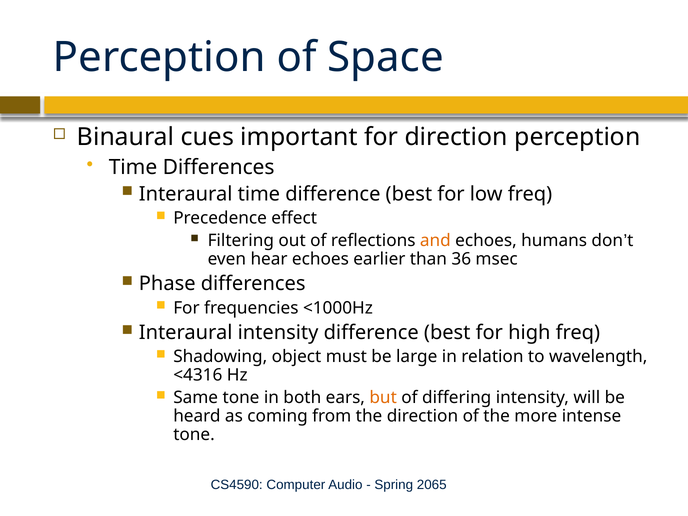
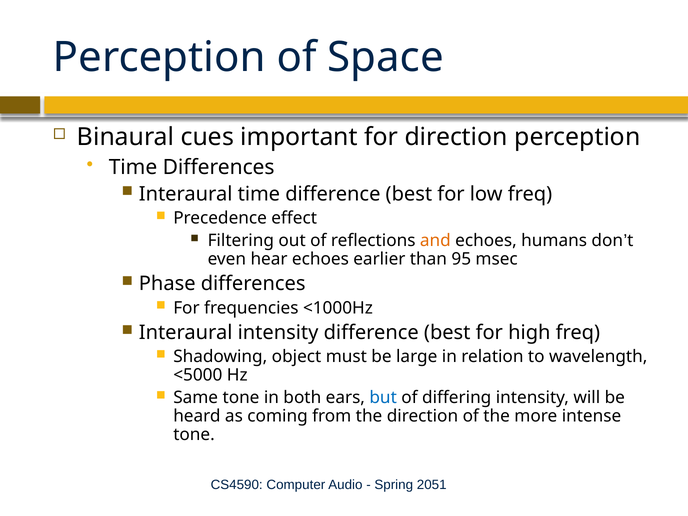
36: 36 -> 95 (461, 259)
<4316: <4316 -> <5000 (198, 375)
but colour: orange -> blue (383, 398)
2065: 2065 -> 2051 (432, 485)
